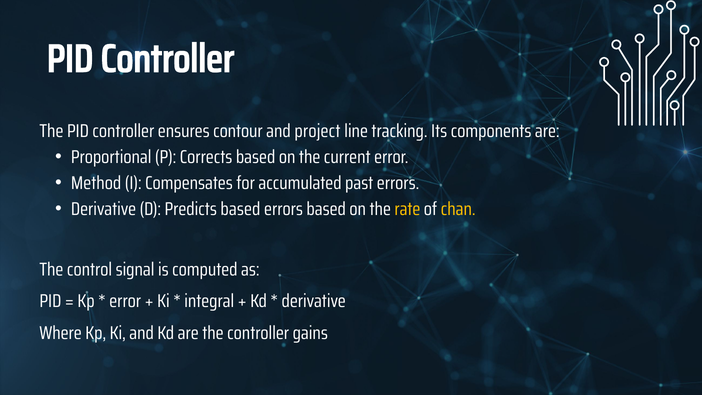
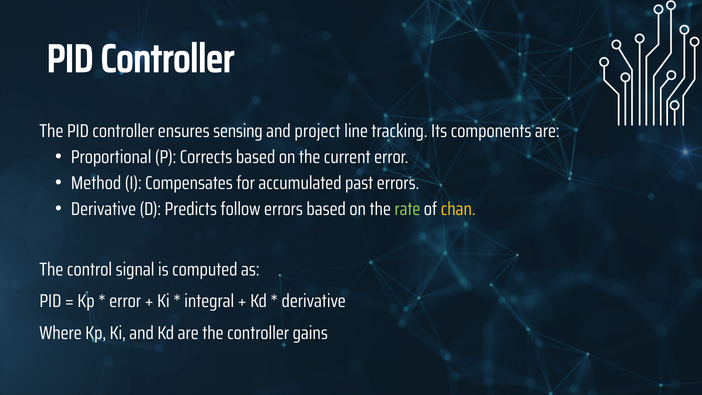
contour: contour -> sensing (238, 131)
Predicts based: based -> follow (240, 209)
rate colour: yellow -> light green (407, 209)
